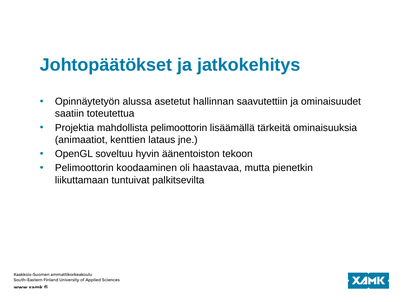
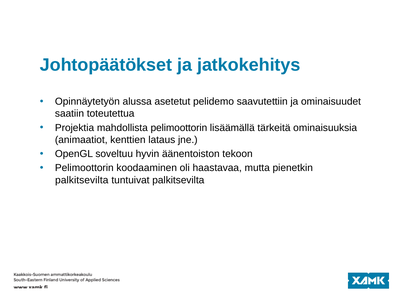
hallinnan: hallinnan -> pelidemo (214, 102)
liikuttamaan: liikuttamaan -> palkitsevilta (82, 180)
